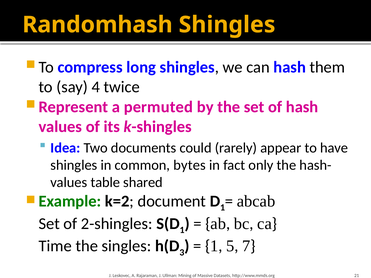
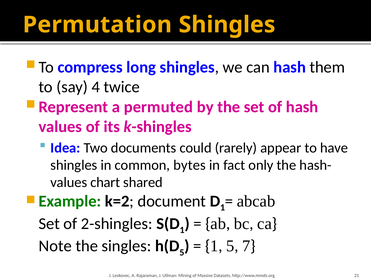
Randomhash: Randomhash -> Permutation (97, 25)
table: table -> chart (105, 183)
Time: Time -> Note (55, 246)
3: 3 -> 5 (182, 253)
